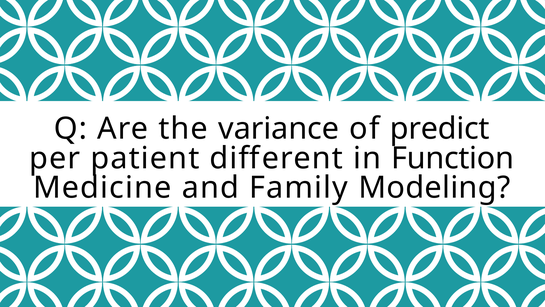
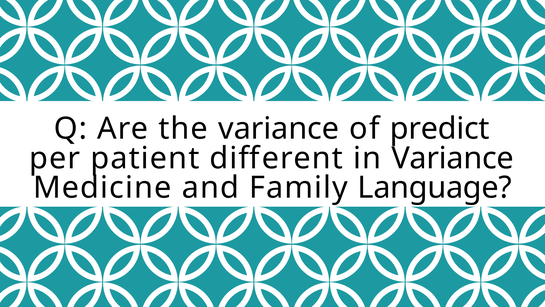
in Function: Function -> Variance (453, 158)
Modeling: Modeling -> Language (435, 187)
